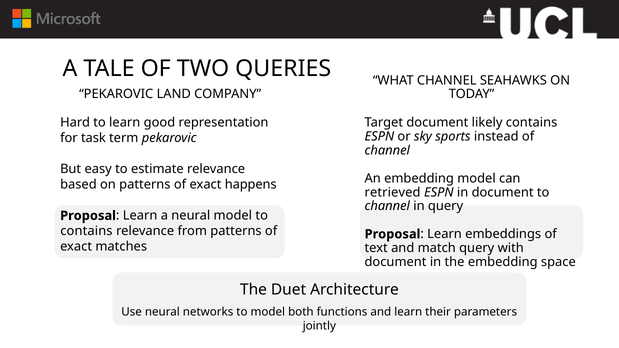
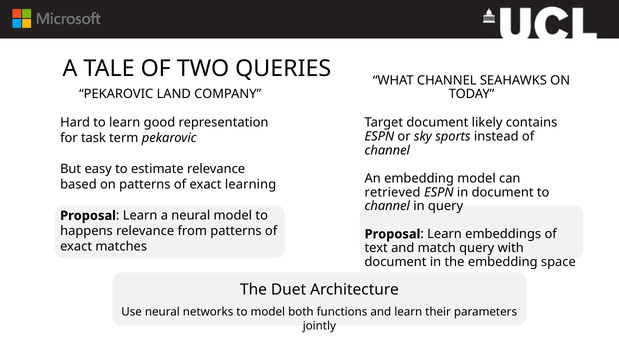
happens: happens -> learning (251, 185)
contains: contains -> happens (86, 231)
